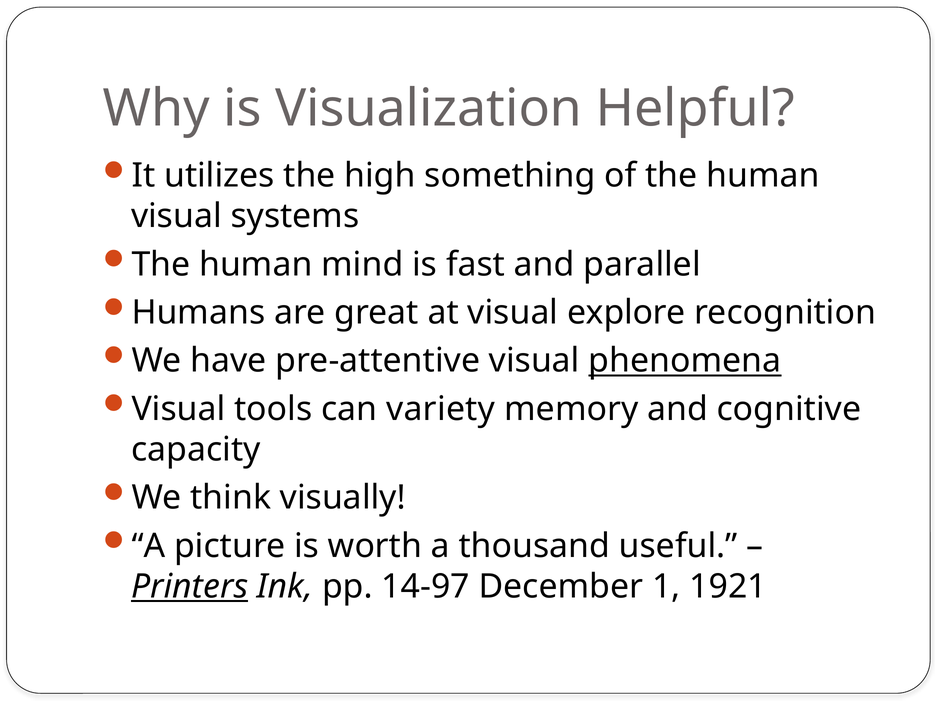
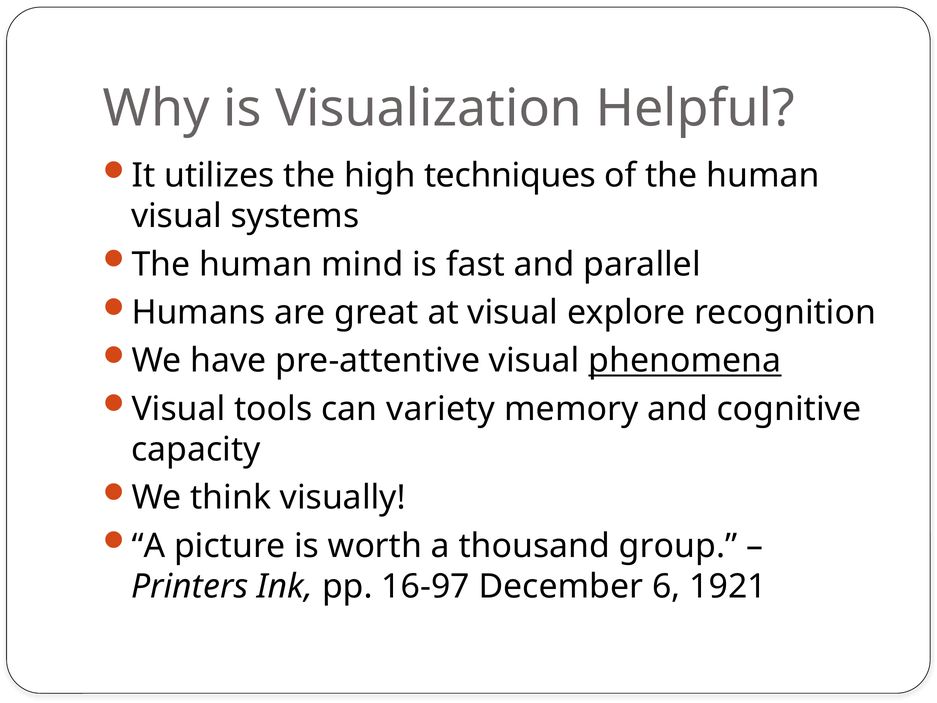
something: something -> techniques (510, 176)
useful: useful -> group (678, 546)
Printers underline: present -> none (190, 586)
14-97: 14-97 -> 16-97 (426, 586)
1: 1 -> 6 (666, 586)
